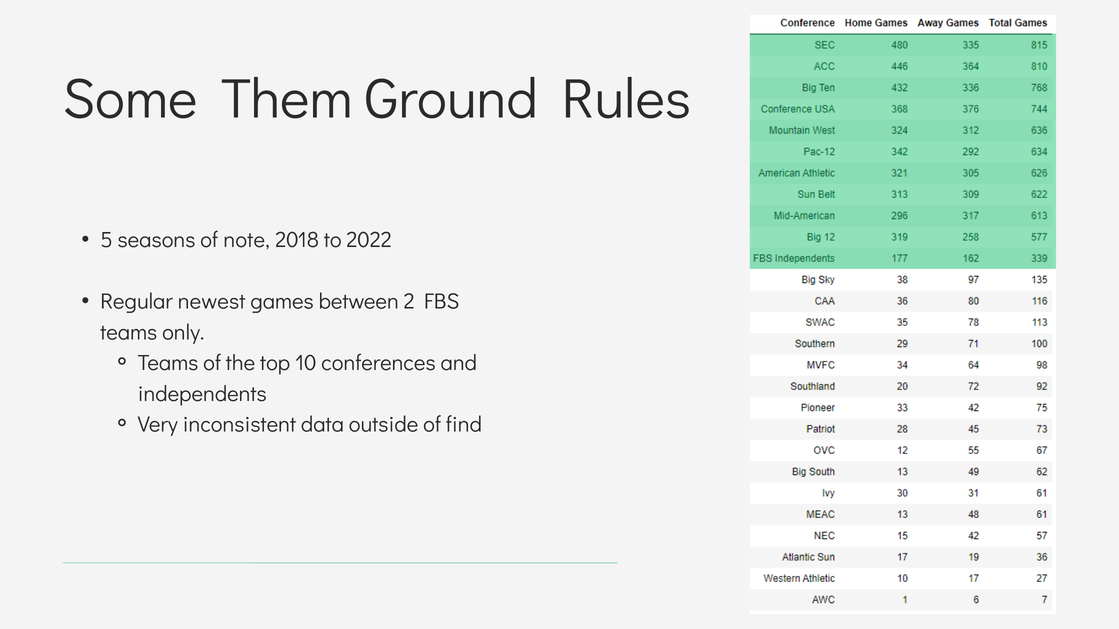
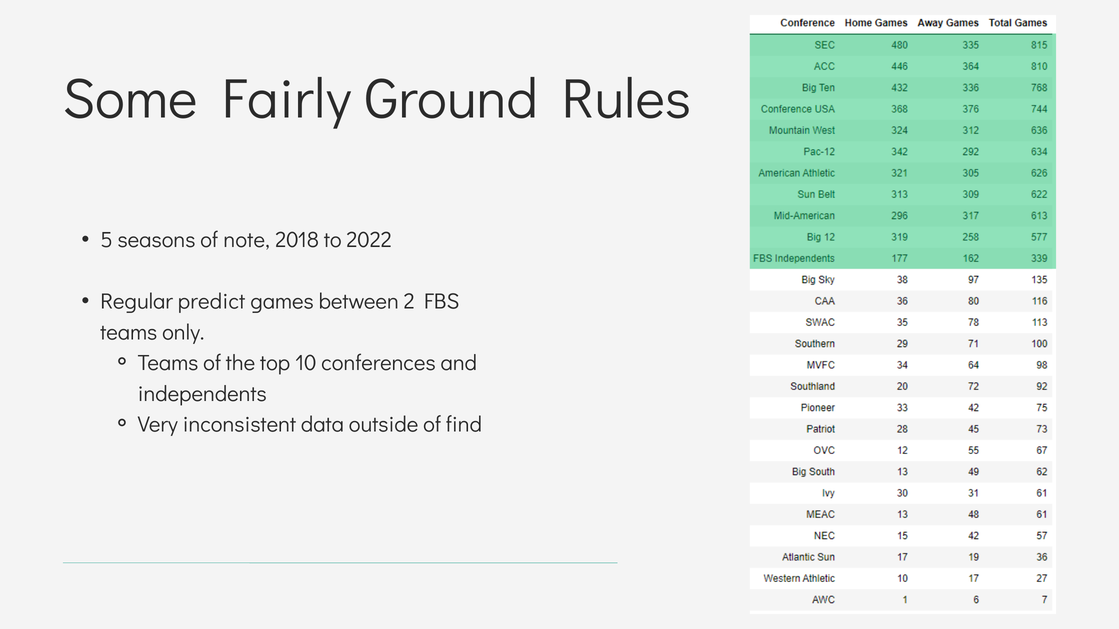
Them: Them -> Fairly (286, 99)
newest: newest -> predict (212, 302)
